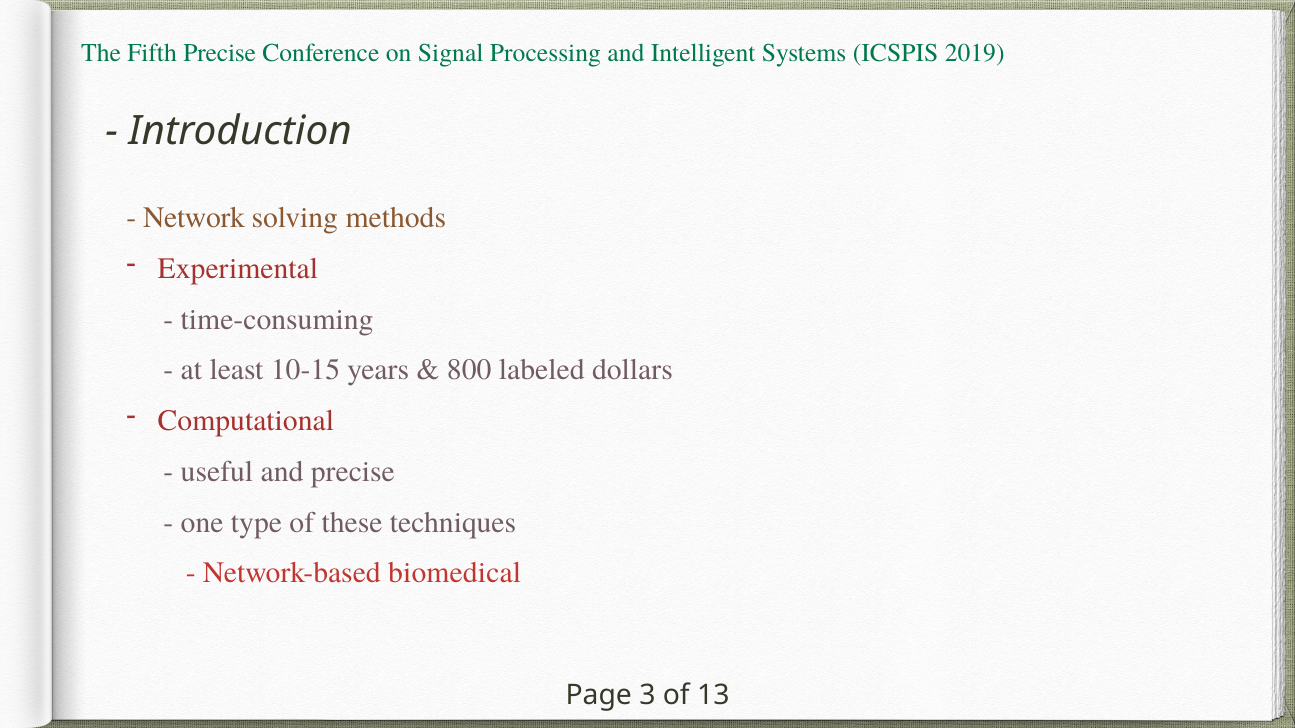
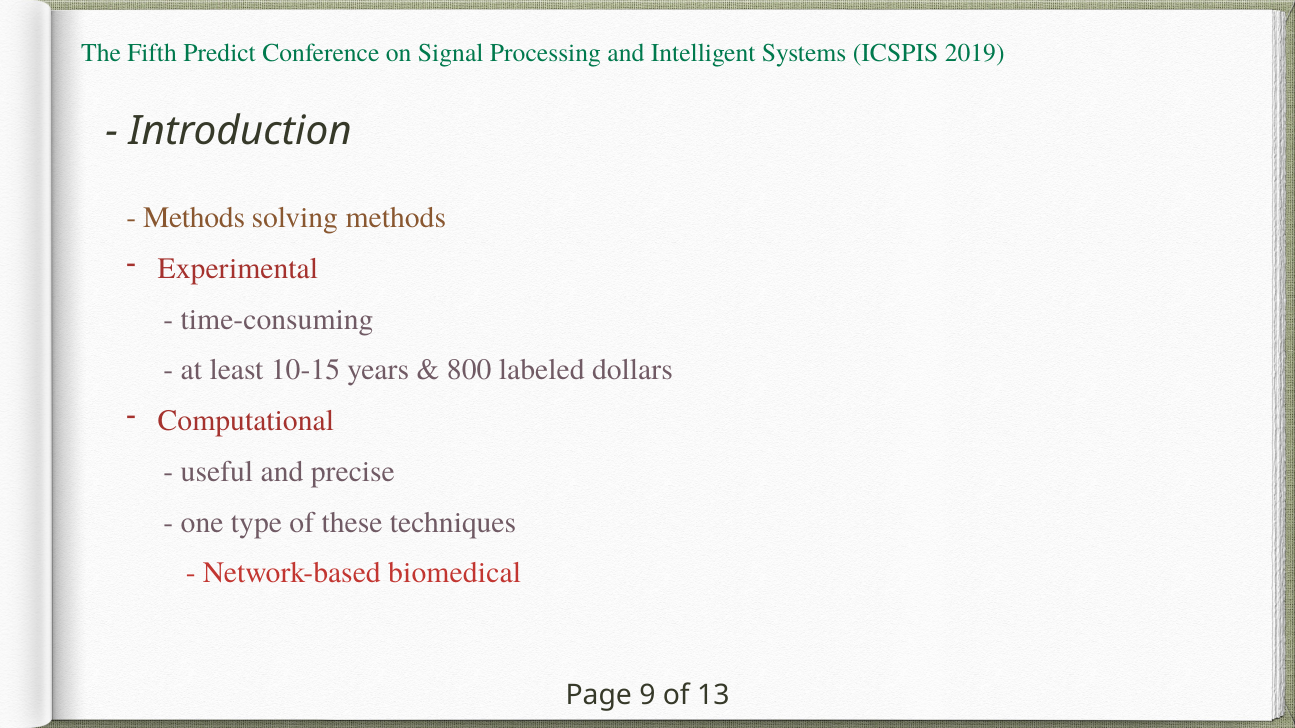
Fifth Precise: Precise -> Predict (220, 53)
Network: Network -> Methods (194, 218)
3: 3 -> 9 (647, 696)
